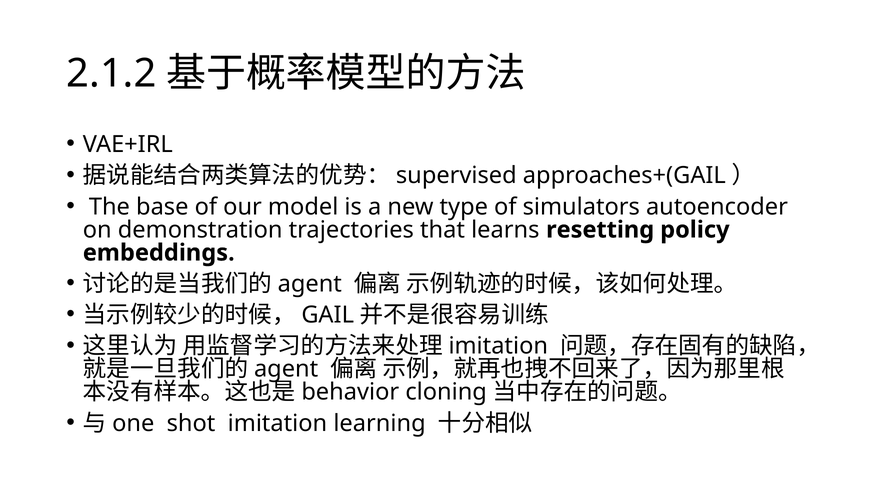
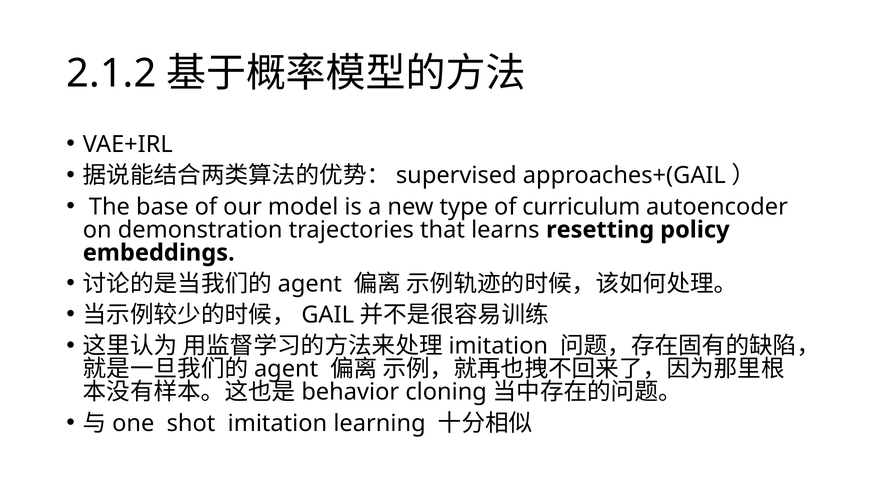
simulators: simulators -> curriculum (581, 207)
